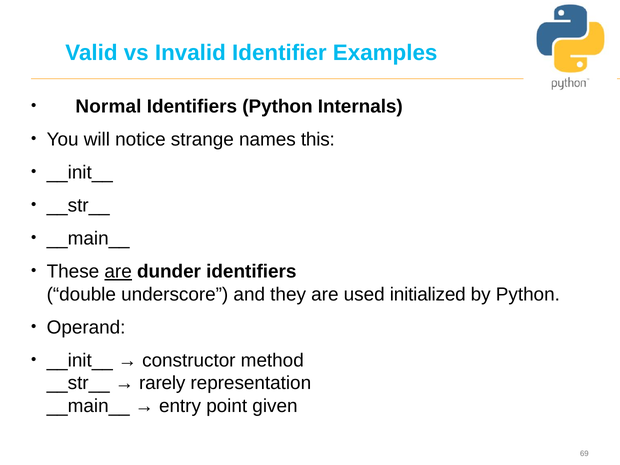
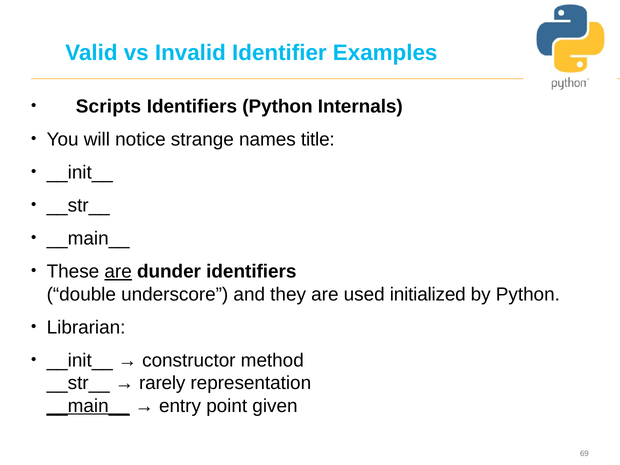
Normal: Normal -> Scripts (108, 106)
this: this -> title (318, 139)
Operand: Operand -> Librarian (86, 327)
__main__ underline: none -> present (88, 406)
